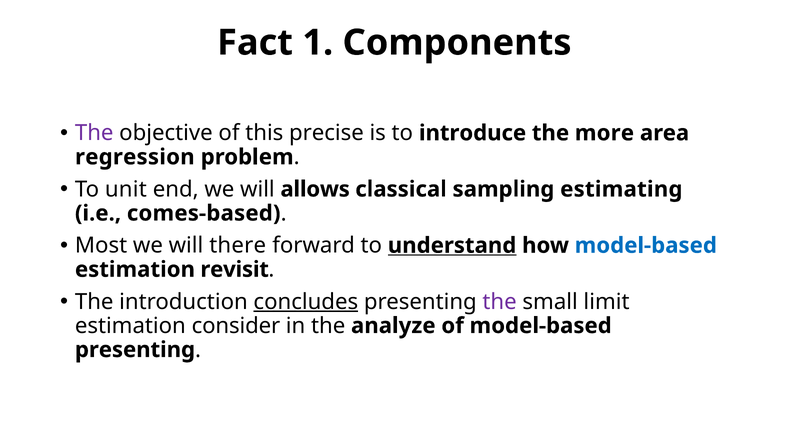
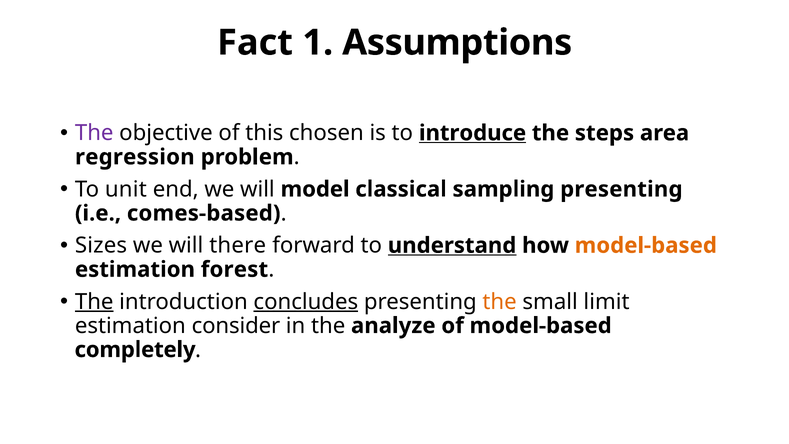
Components: Components -> Assumptions (457, 43)
precise: precise -> chosen (326, 133)
introduce underline: none -> present (473, 133)
more: more -> steps (604, 133)
allows: allows -> model (315, 189)
sampling estimating: estimating -> presenting (621, 189)
Most: Most -> Sizes (101, 245)
model-based colour: blue -> orange (646, 245)
revisit: revisit -> forest (234, 269)
The underline: none -> present (94, 302)
the colour: purple -> orange (500, 302)
presenting: presenting -> completely (135, 350)
